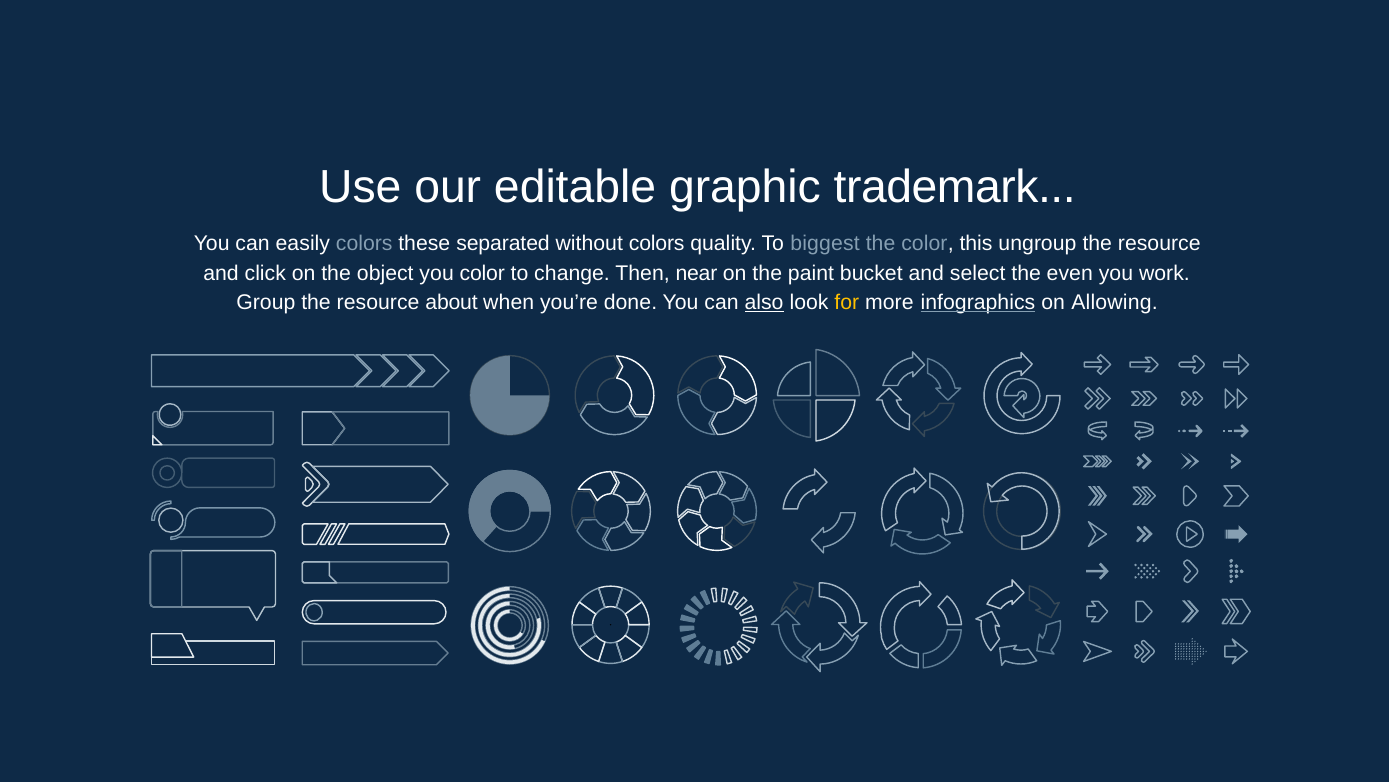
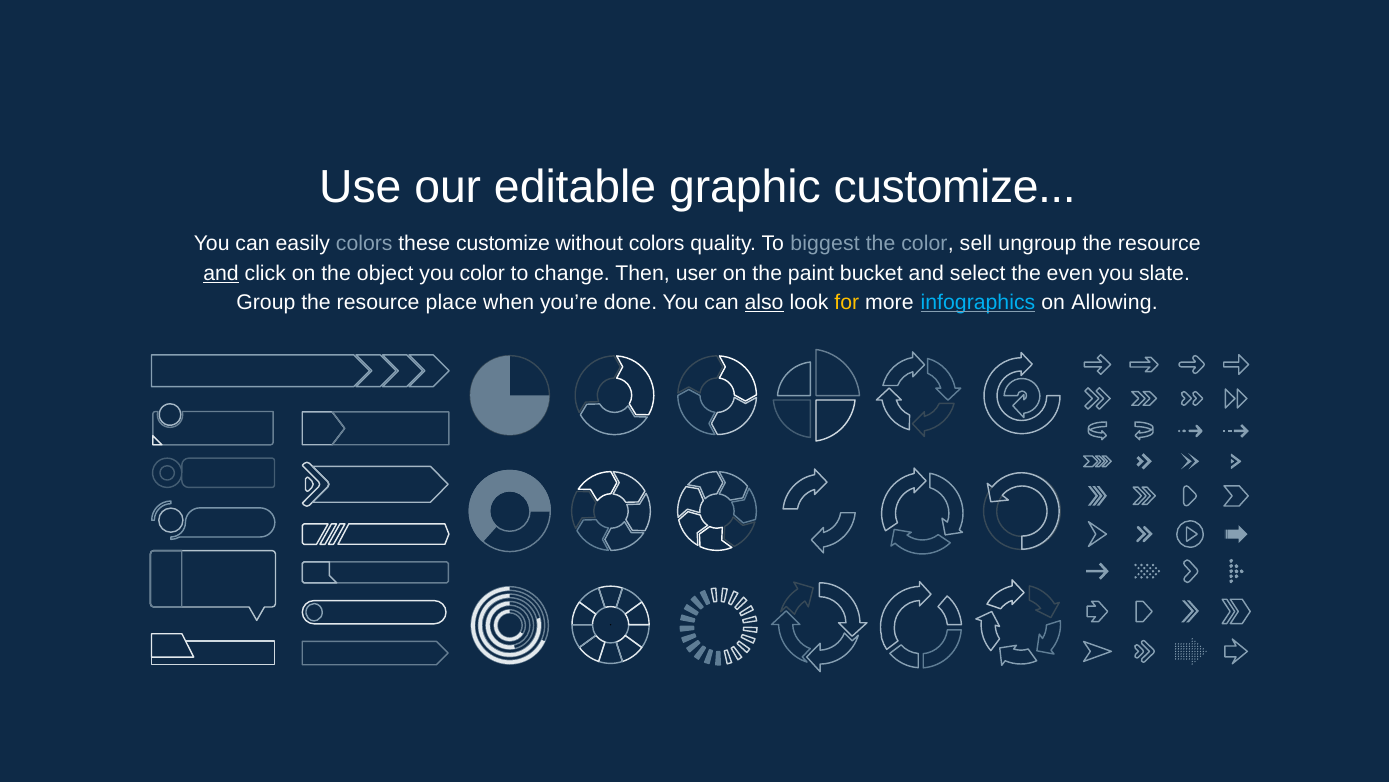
graphic trademark: trademark -> customize (955, 187)
these separated: separated -> customize (503, 244)
this: this -> sell (976, 244)
and underline: none -> present (221, 273)
near: near -> user (696, 273)
work: work -> slate (1164, 273)
about: about -> place (451, 302)
infographics colour: white -> light blue (978, 302)
